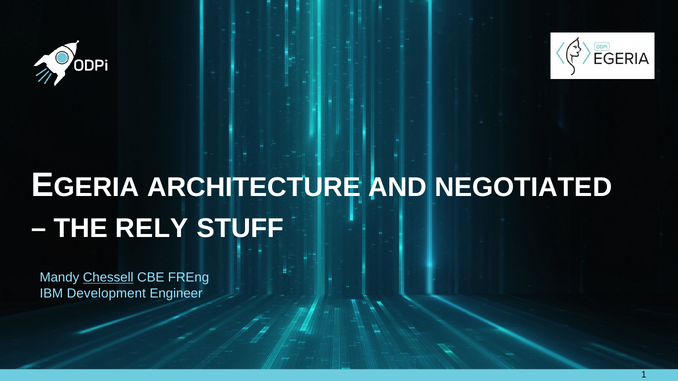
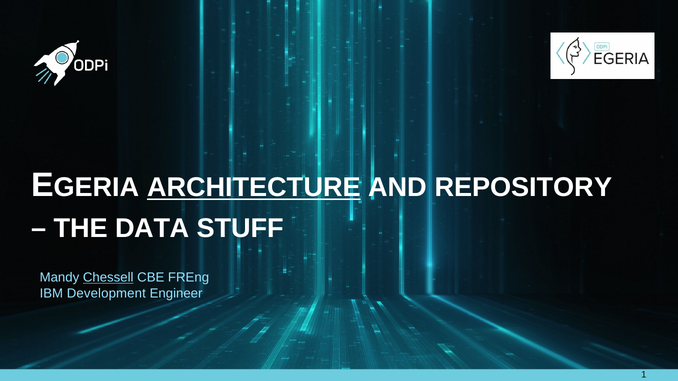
ARCHITECTURE underline: none -> present (254, 188)
NEGOTIATED: NEGOTIATED -> REPOSITORY (523, 188)
RELY: RELY -> DATA (152, 228)
